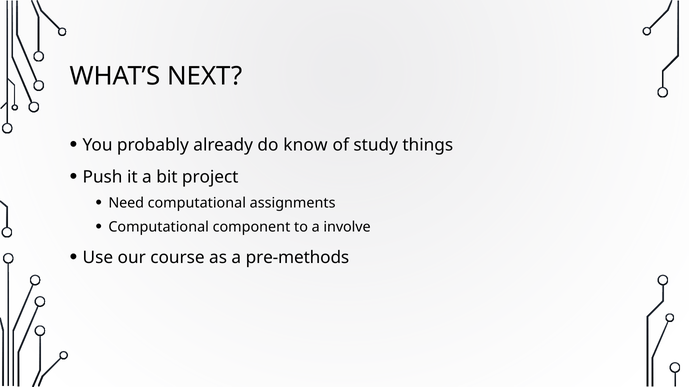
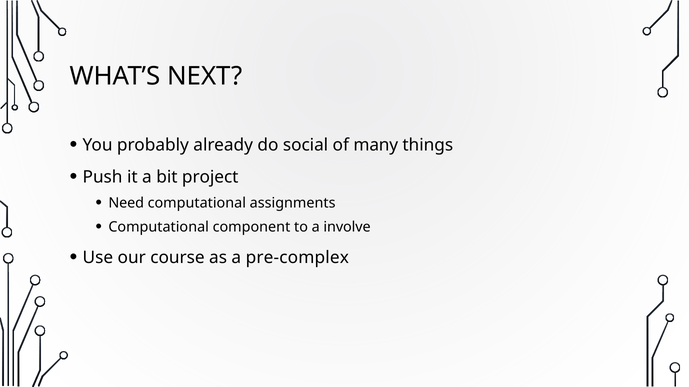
know: know -> social (306, 145)
study: study -> many (376, 145)
pre-methods: pre-methods -> pre-complex (297, 258)
